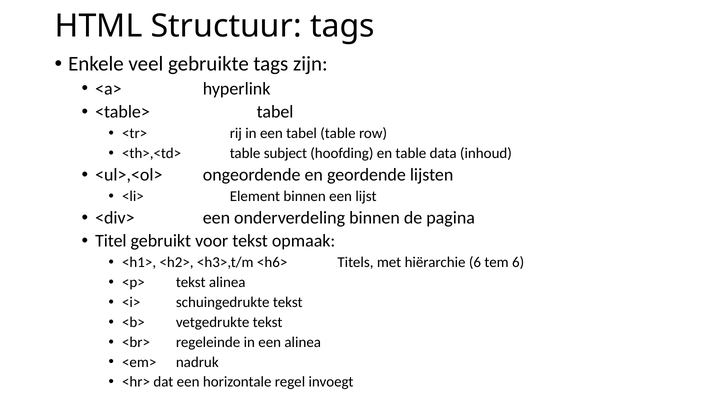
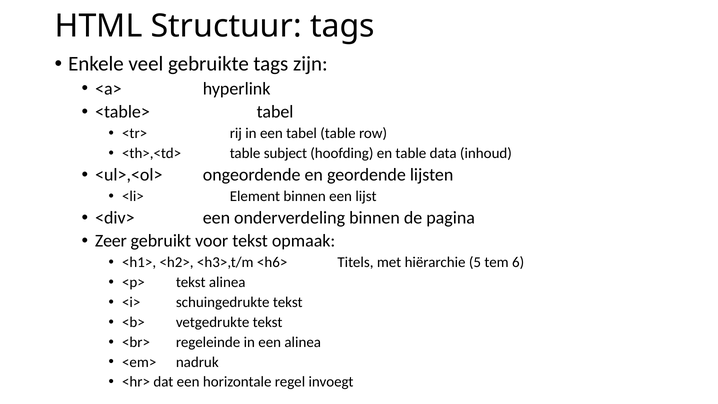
Titel: Titel -> Zeer (111, 241)
hiërarchie 6: 6 -> 5 (475, 262)
